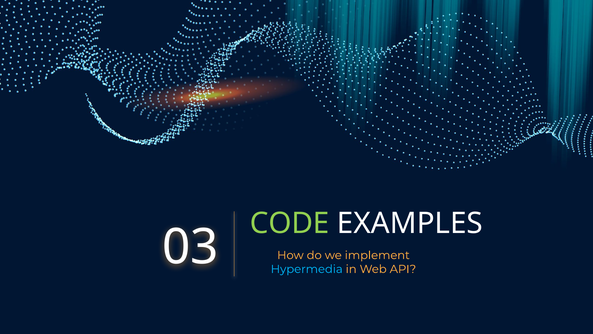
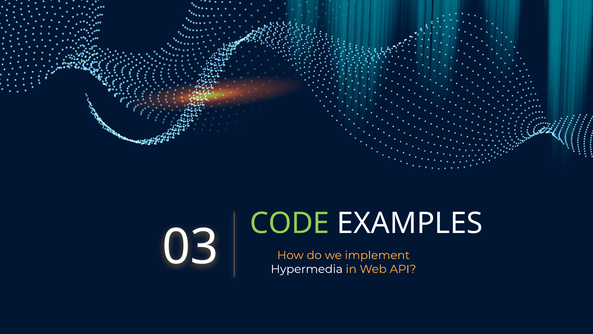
Hypermedia colour: light blue -> white (307, 269)
